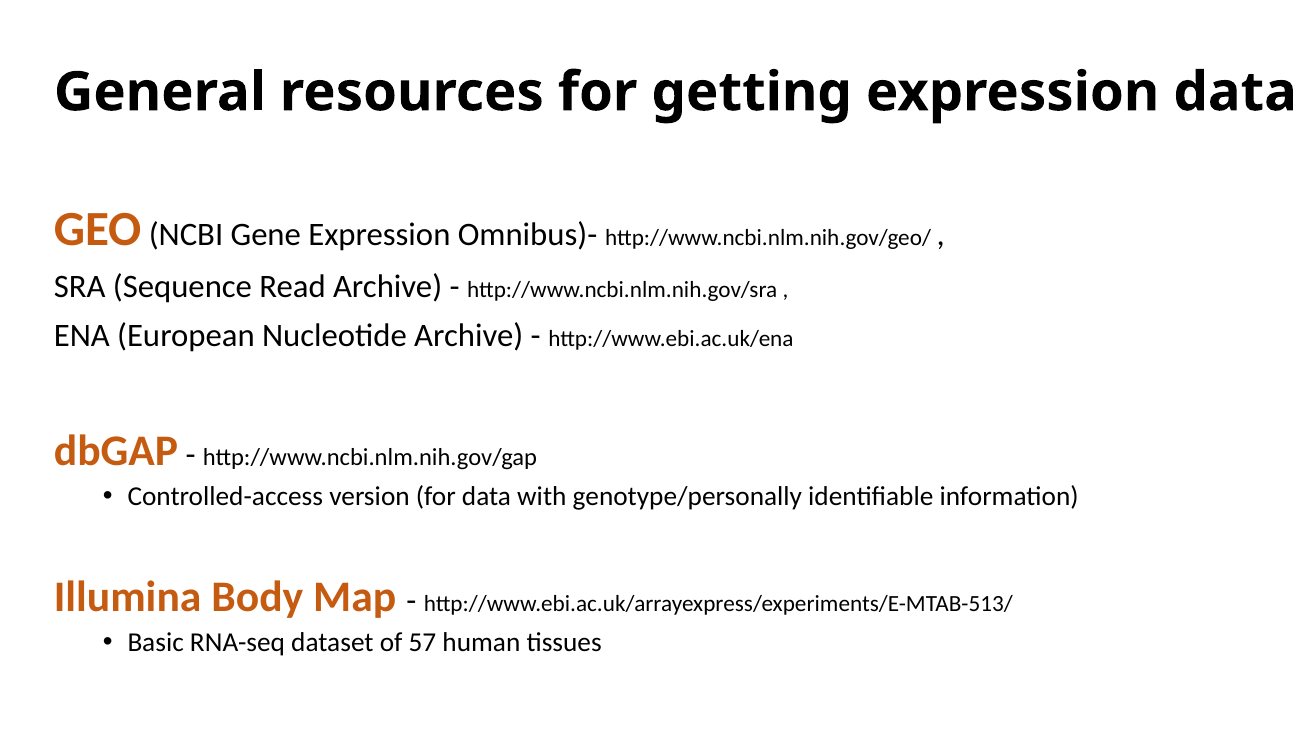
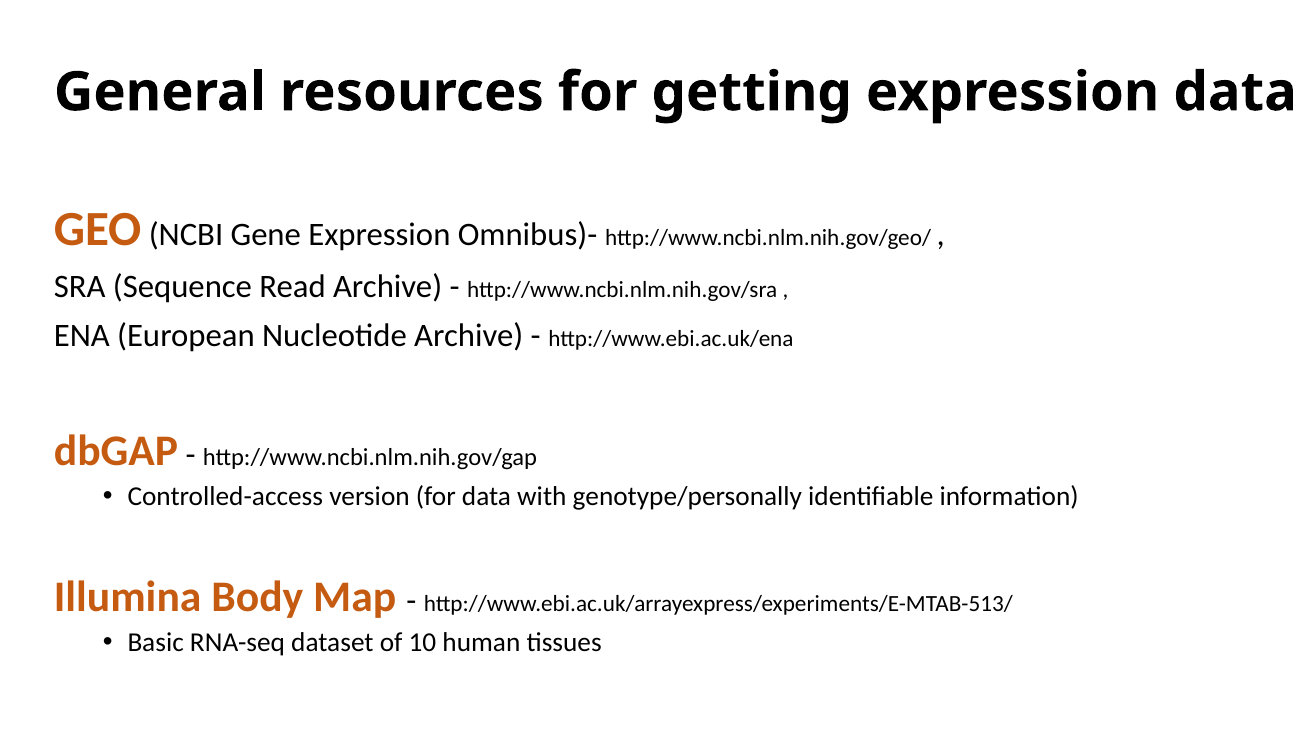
57: 57 -> 10 (422, 643)
